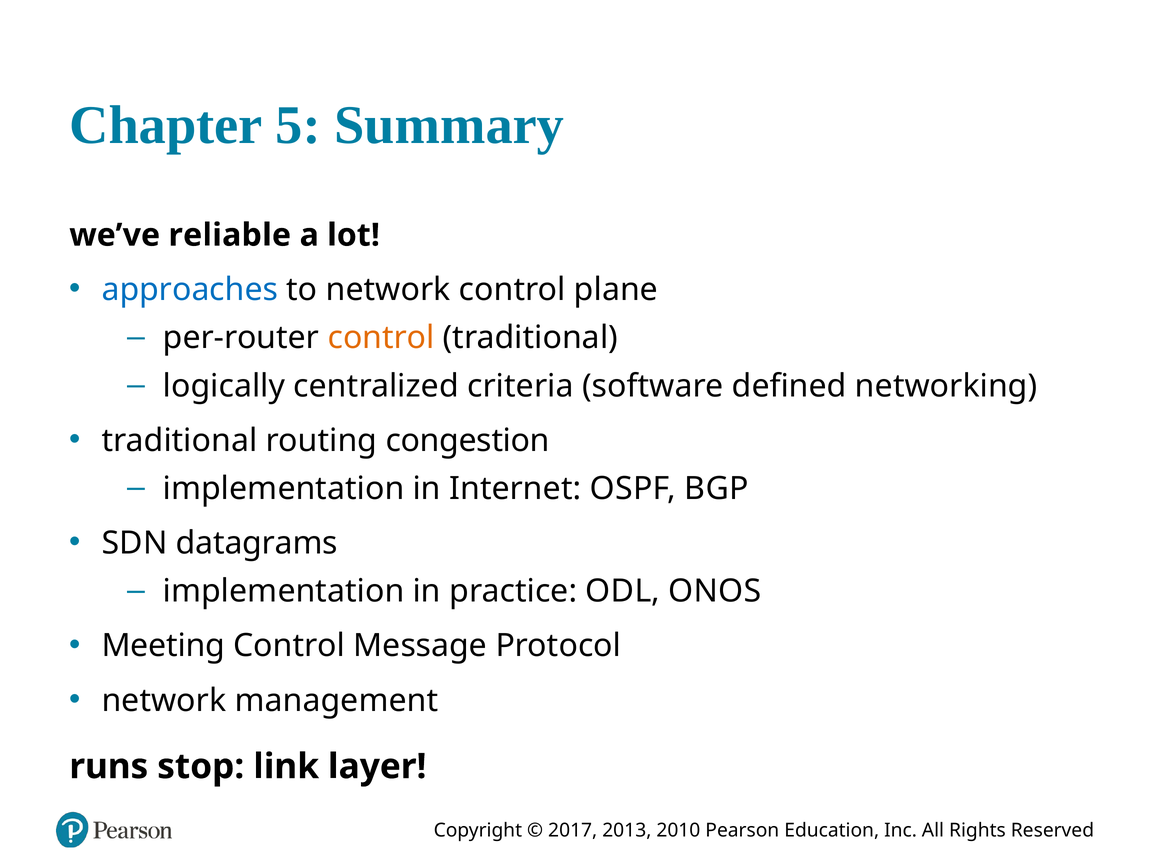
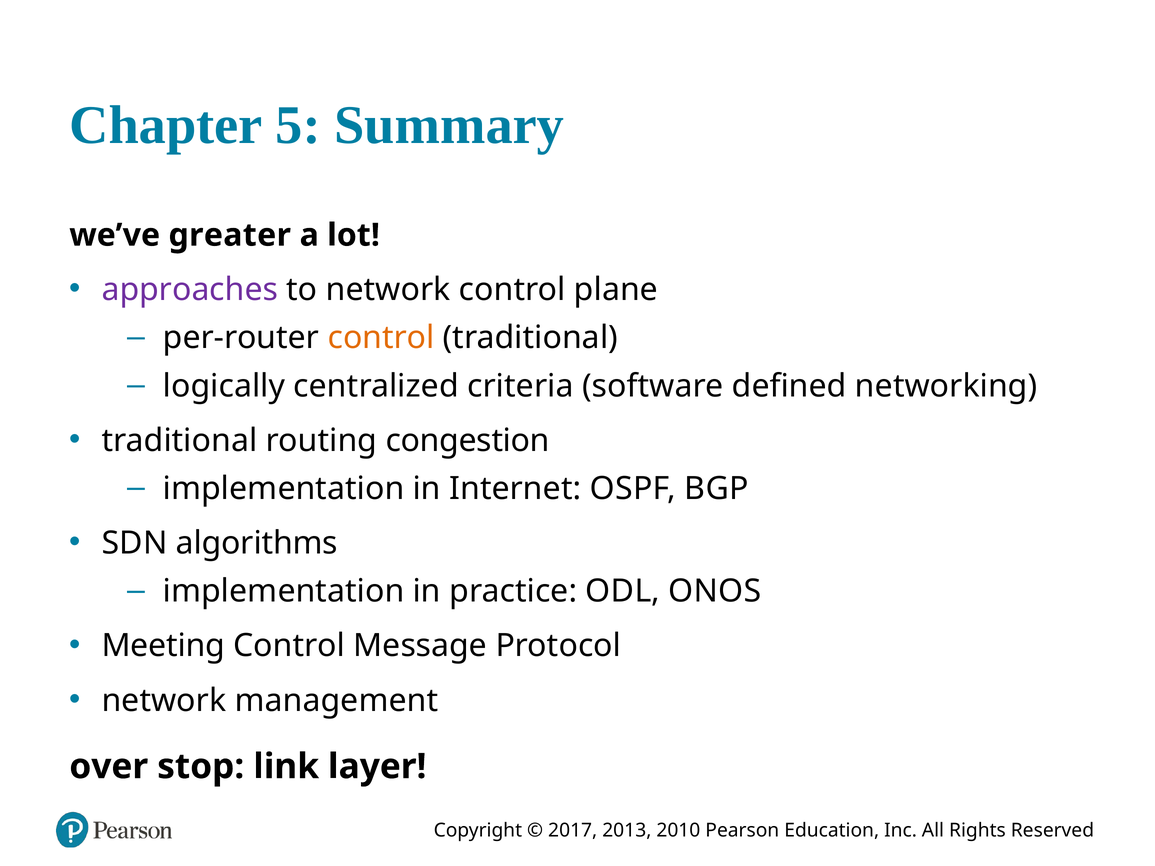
reliable: reliable -> greater (230, 235)
approaches colour: blue -> purple (190, 290)
datagrams: datagrams -> algorithms (257, 543)
runs: runs -> over (109, 767)
